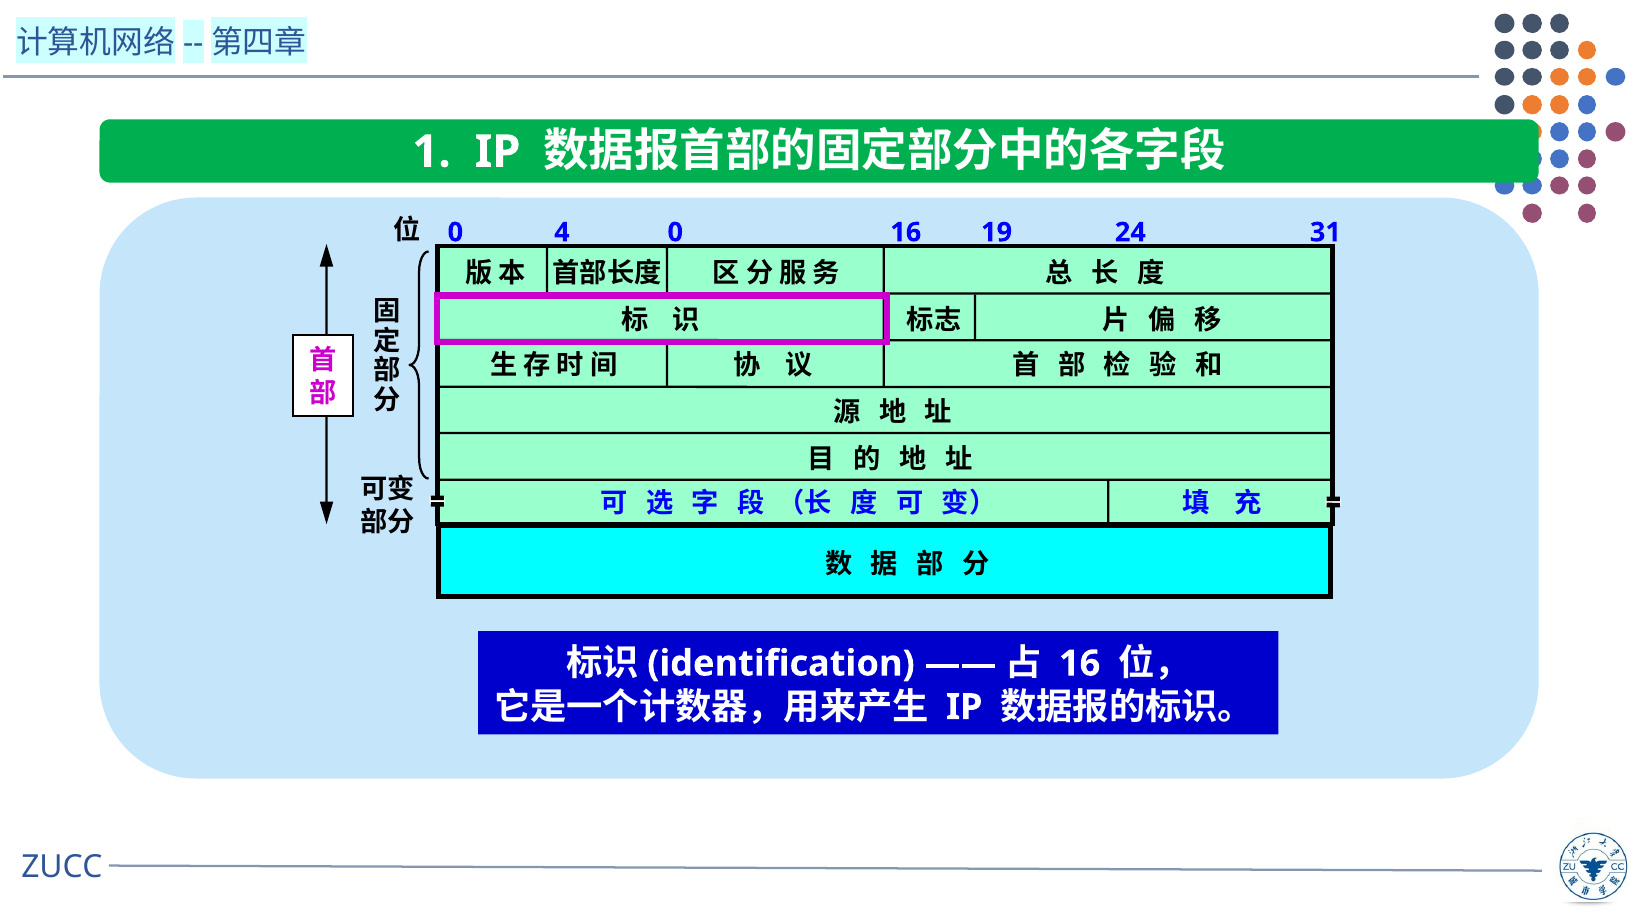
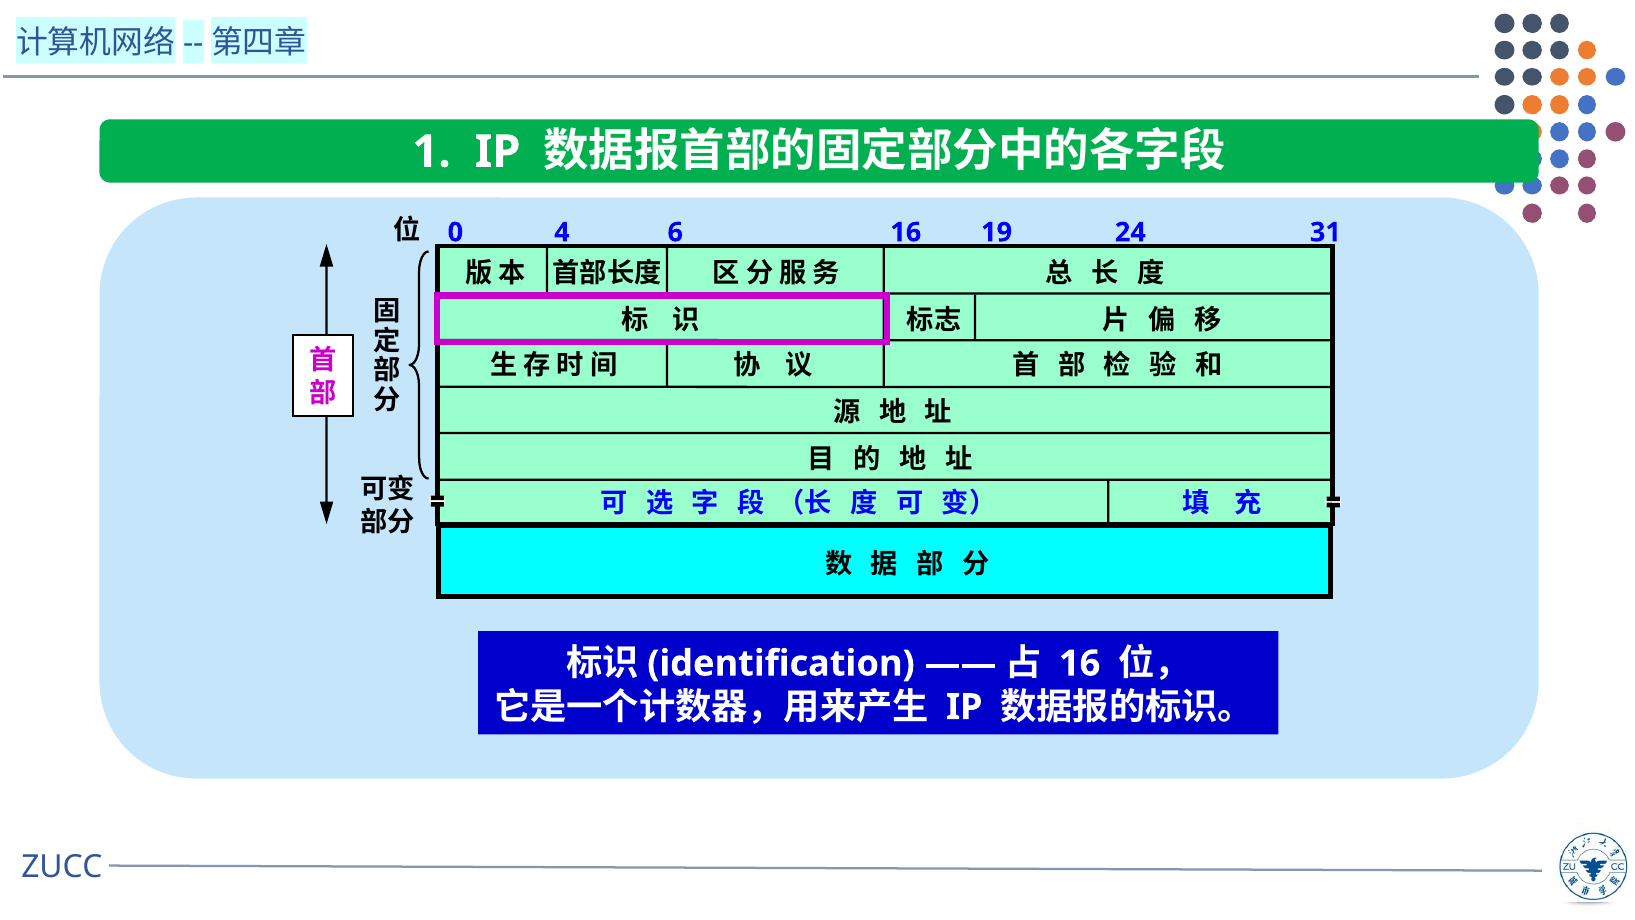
4 0: 0 -> 6 (675, 232)
